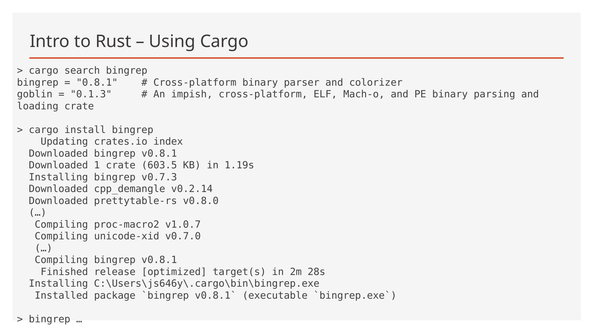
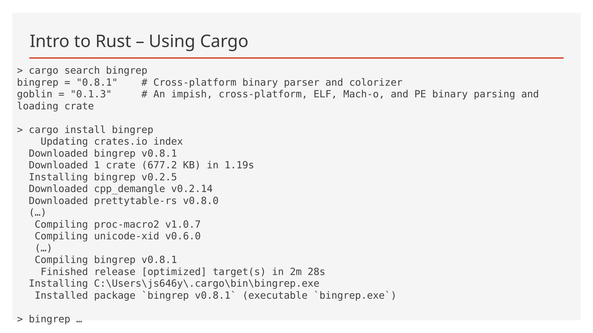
603.5: 603.5 -> 677.2 (159, 166)
v0.7.3: v0.7.3 -> v0.2.5 (159, 177)
v0.7.0: v0.7.0 -> v0.6.0 (183, 237)
